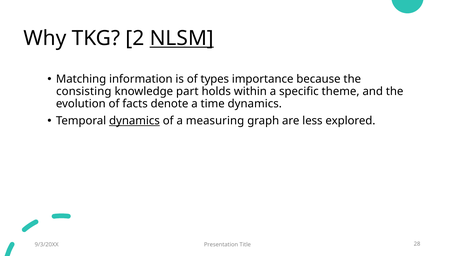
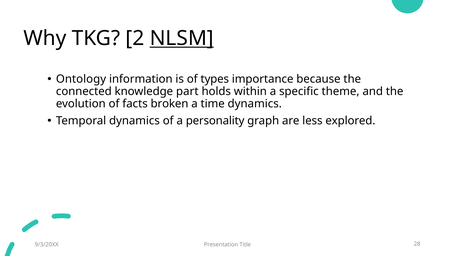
Matching: Matching -> Ontology (81, 79)
consisting: consisting -> connected (84, 91)
denote: denote -> broken (170, 104)
dynamics underline: present -> none (134, 121)
measuring: measuring -> personality (215, 121)
